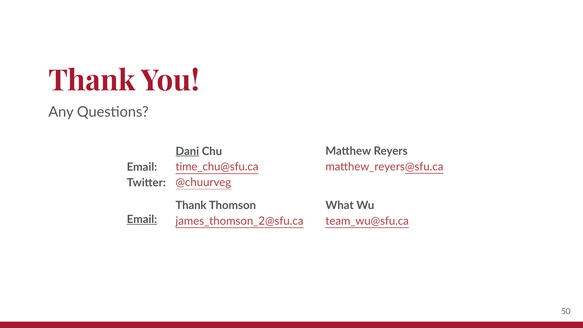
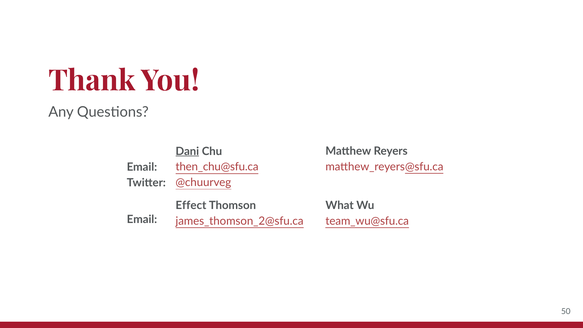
time_chu@sfu.ca: time_chu@sfu.ca -> then_chu@sfu.ca (217, 167)
Thank: Thank -> Effect (191, 205)
Email underline: present -> none (142, 219)
